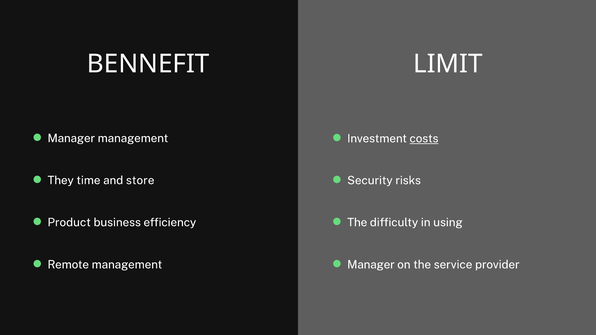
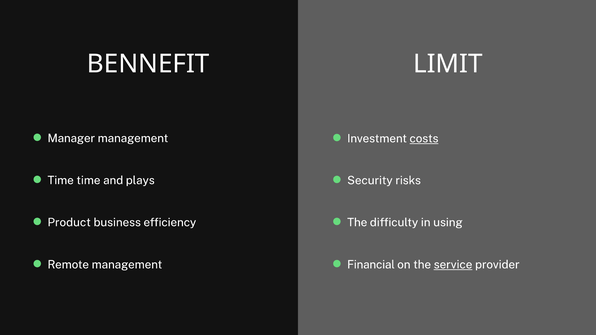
They: They -> Time (61, 180)
store: store -> plays (140, 180)
Manager: Manager -> Financial (371, 265)
service underline: none -> present (453, 265)
